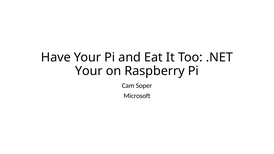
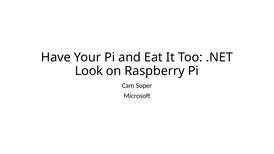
Your: Your -> Look (89, 71)
